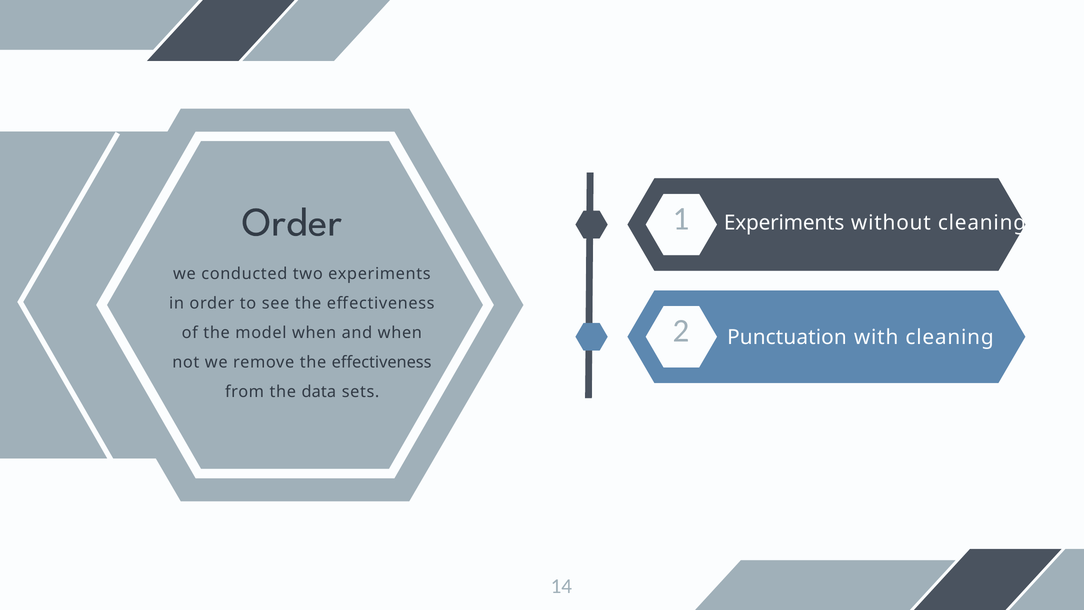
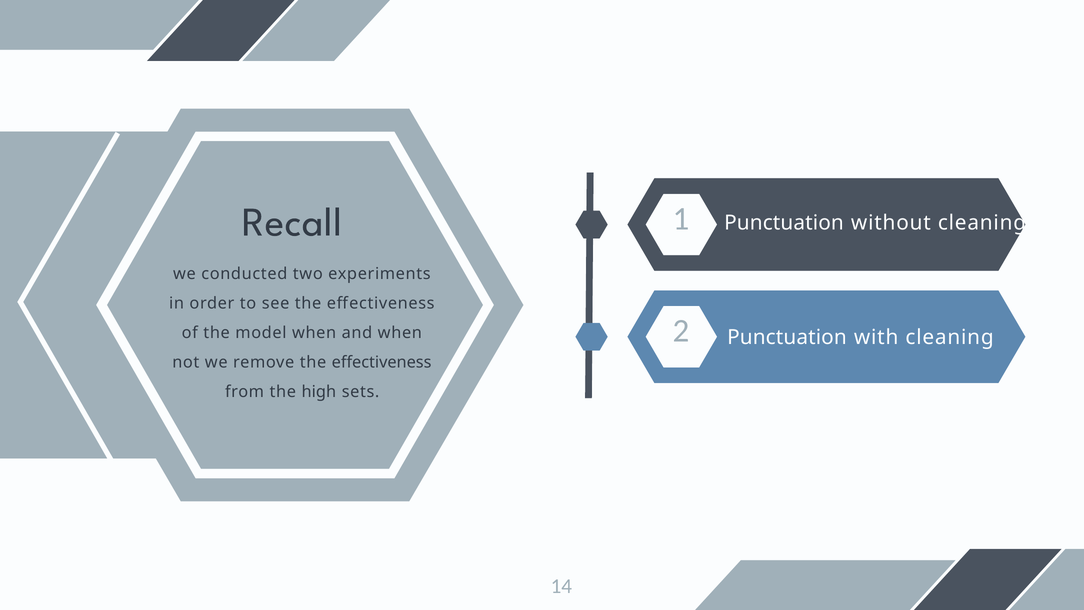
Order: Order -> Recall (292, 222)
Experiments: Experiments -> Punctuation (784, 223)
data: data -> high (319, 391)
